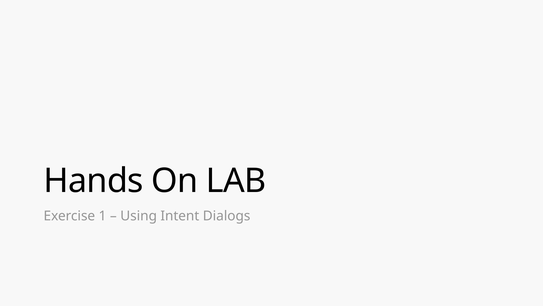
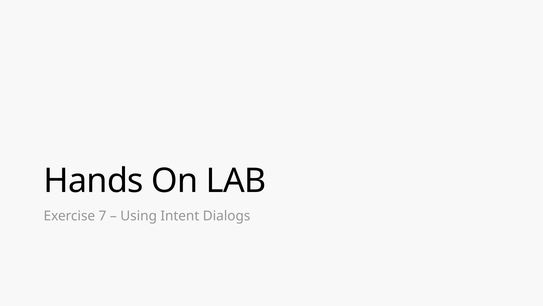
1: 1 -> 7 (103, 216)
